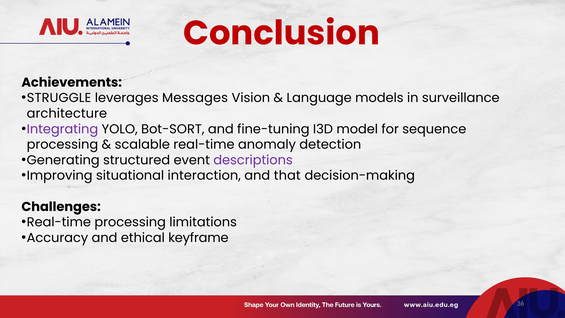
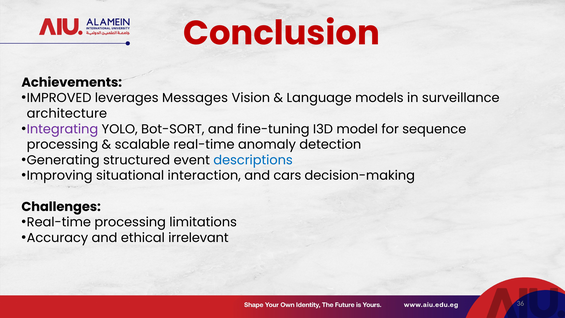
STRUGGLE: STRUGGLE -> IMPROVED (59, 98)
descriptions colour: purple -> blue (253, 160)
that: that -> cars (287, 176)
keyframe: keyframe -> irrelevant (198, 238)
